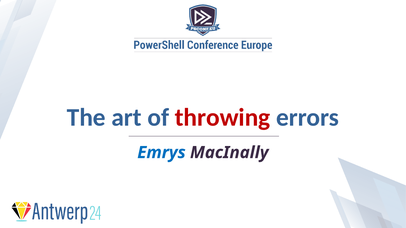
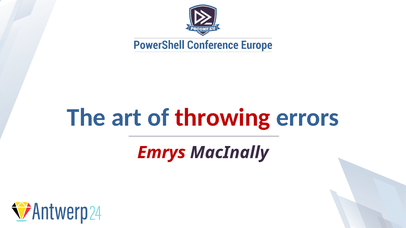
Emrys colour: blue -> red (161, 153)
